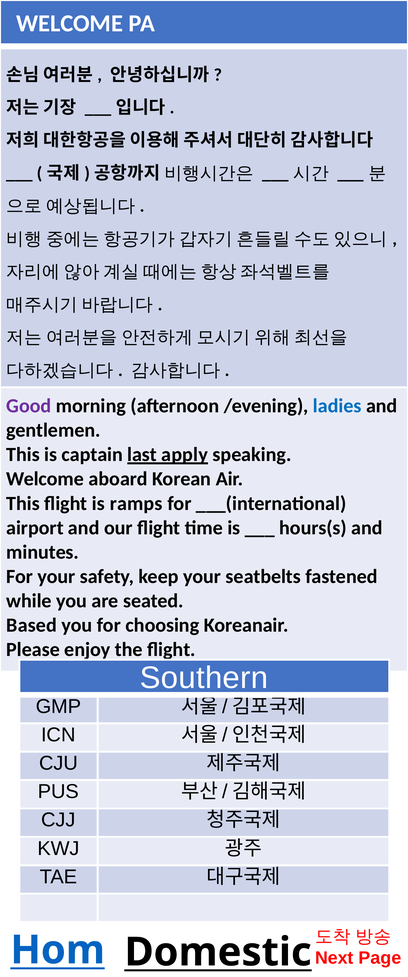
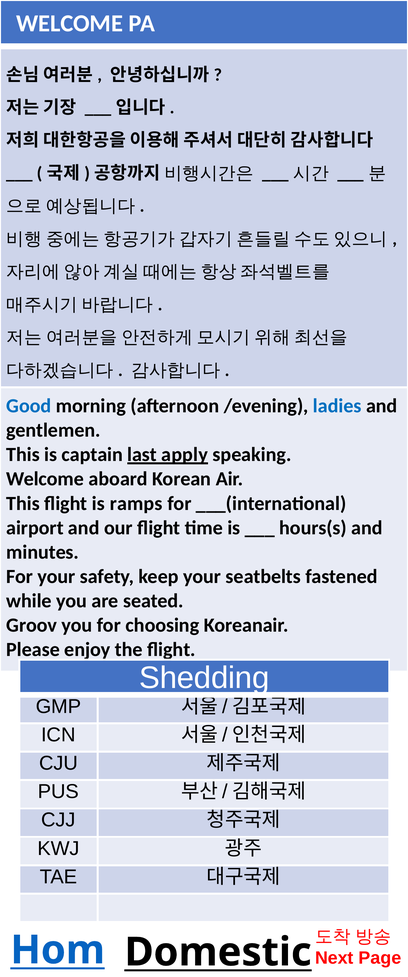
Good colour: purple -> blue (29, 406)
Based: Based -> Groov (32, 625)
Southern: Southern -> Shedding (204, 677)
